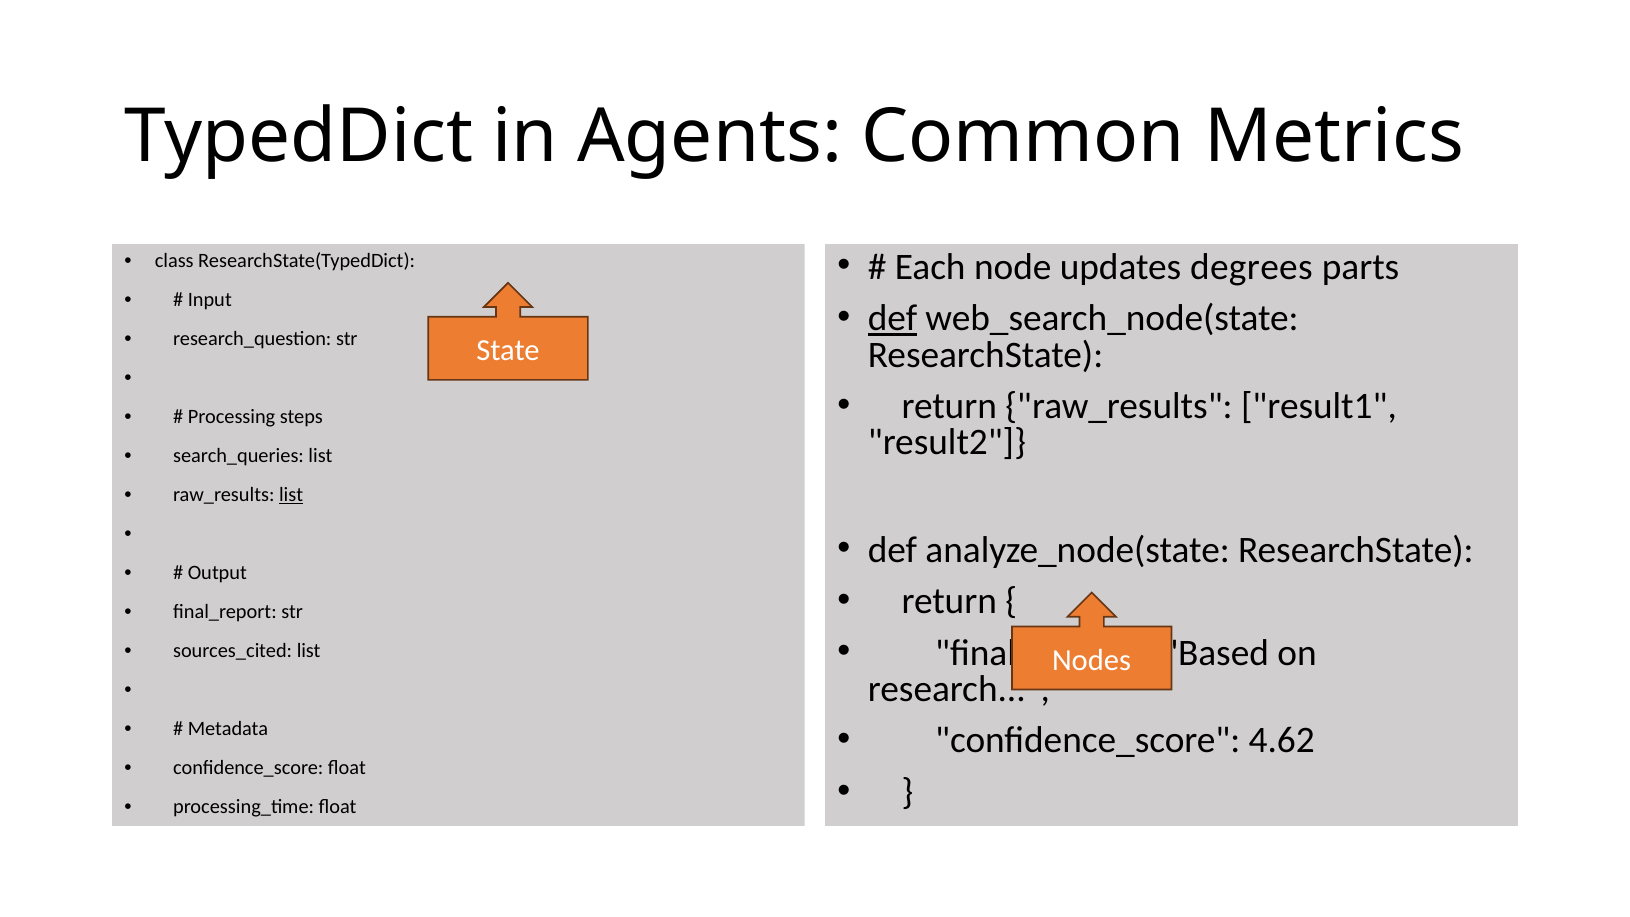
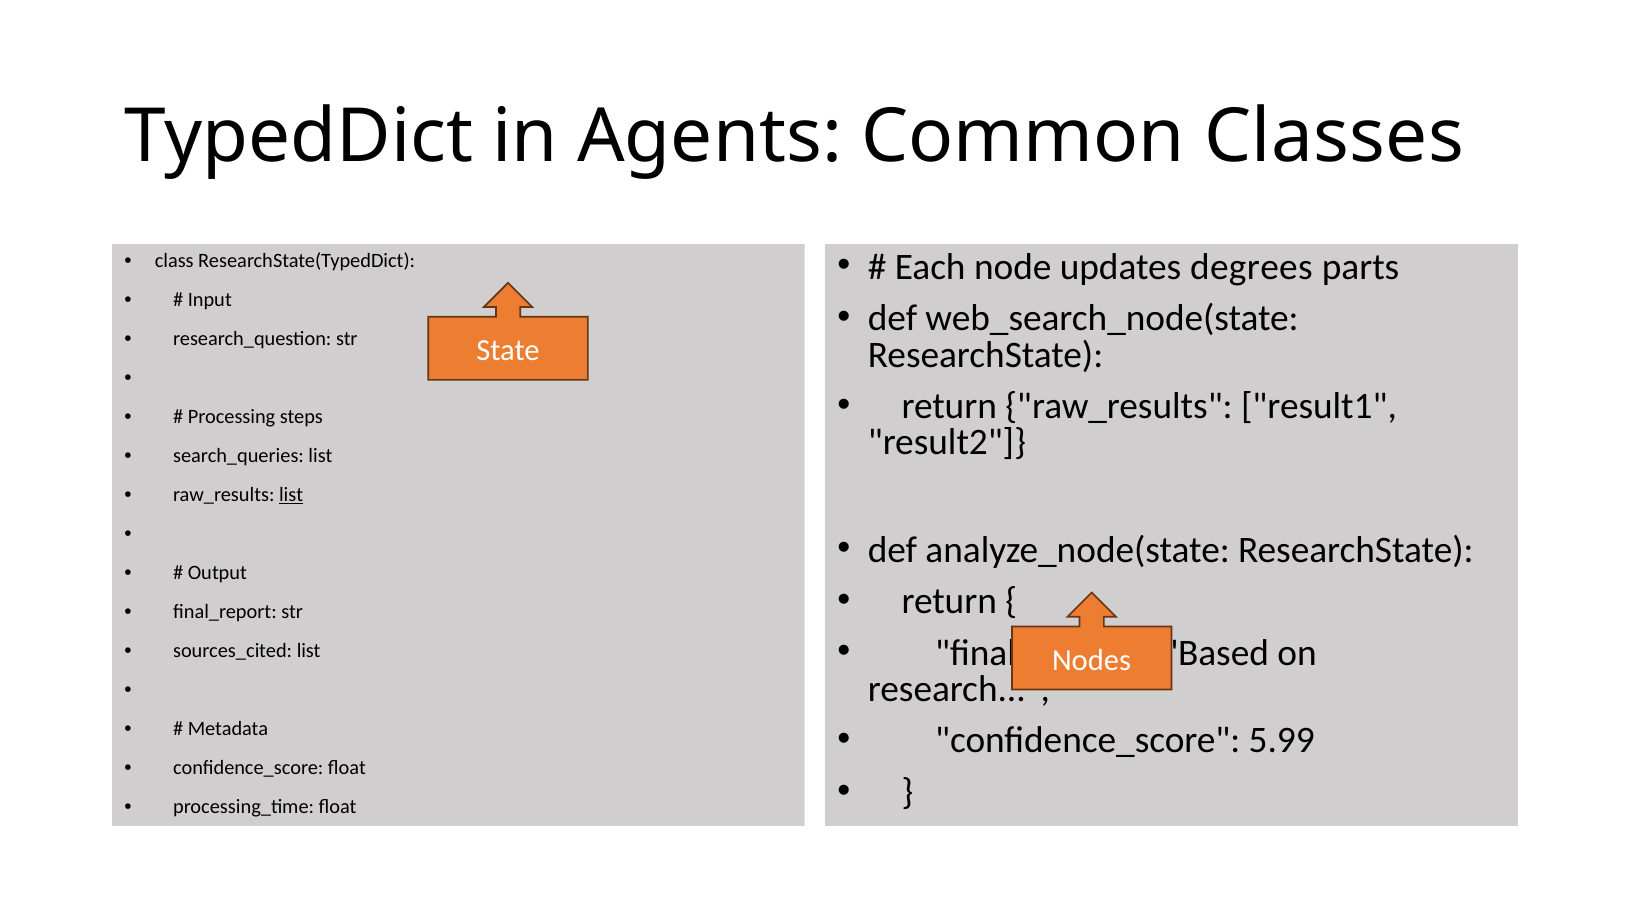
Metrics: Metrics -> Classes (1334, 137)
def underline: present -> none (893, 318)
4.62: 4.62 -> 5.99 (1282, 741)
